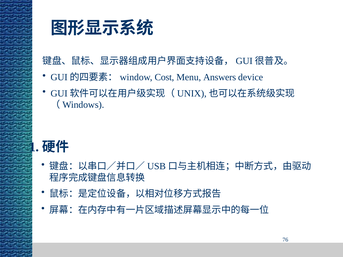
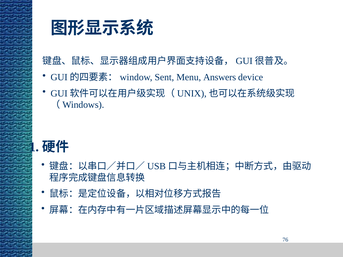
Cost: Cost -> Sent (164, 77)
